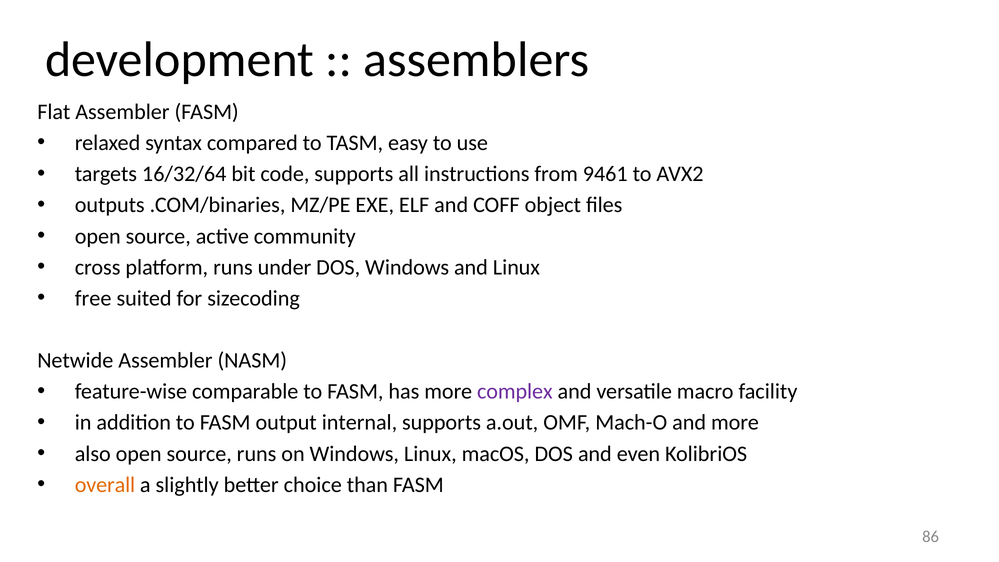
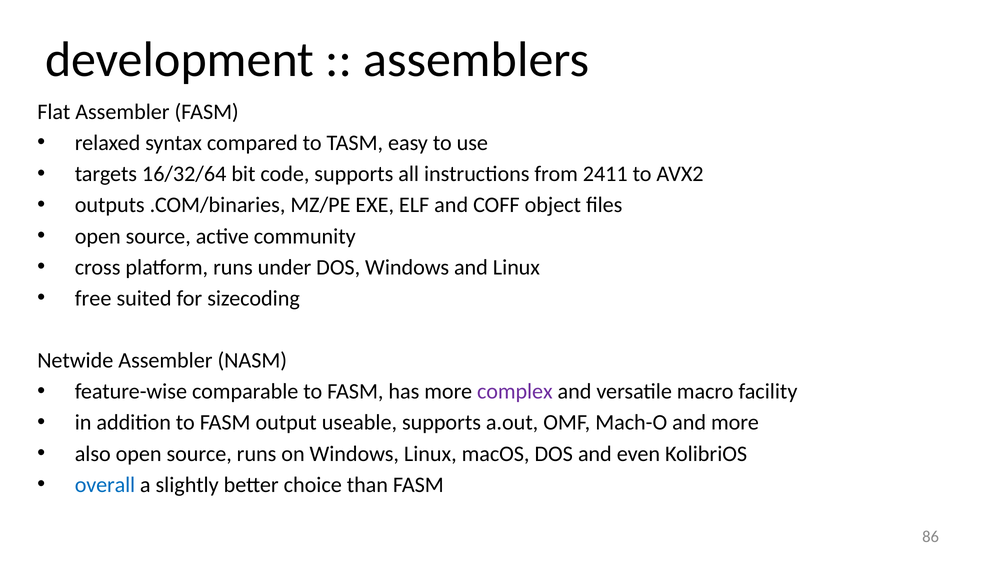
9461: 9461 -> 2411 (605, 174)
internal: internal -> useable (359, 423)
overall colour: orange -> blue (105, 485)
